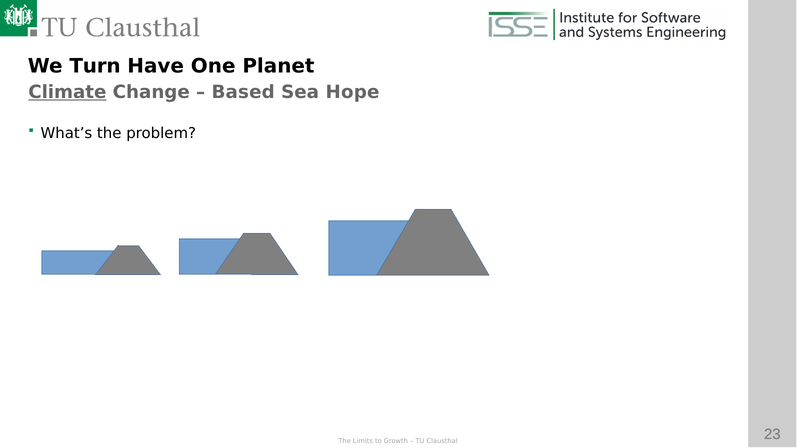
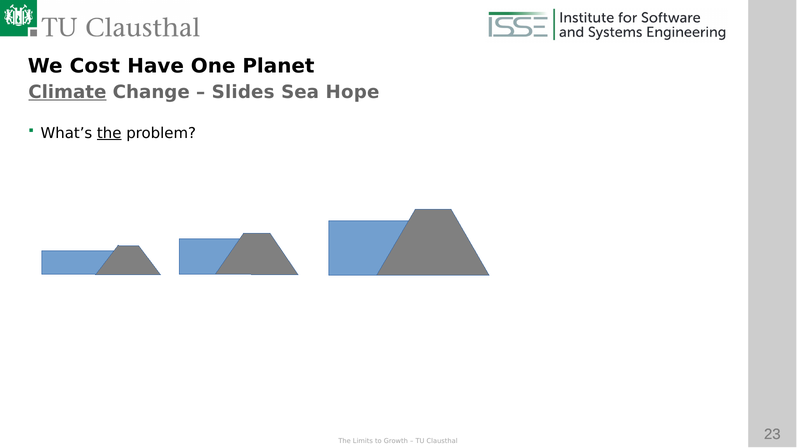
Turn: Turn -> Cost (95, 66)
Based: Based -> Slides (243, 92)
the underline: none -> present (109, 133)
